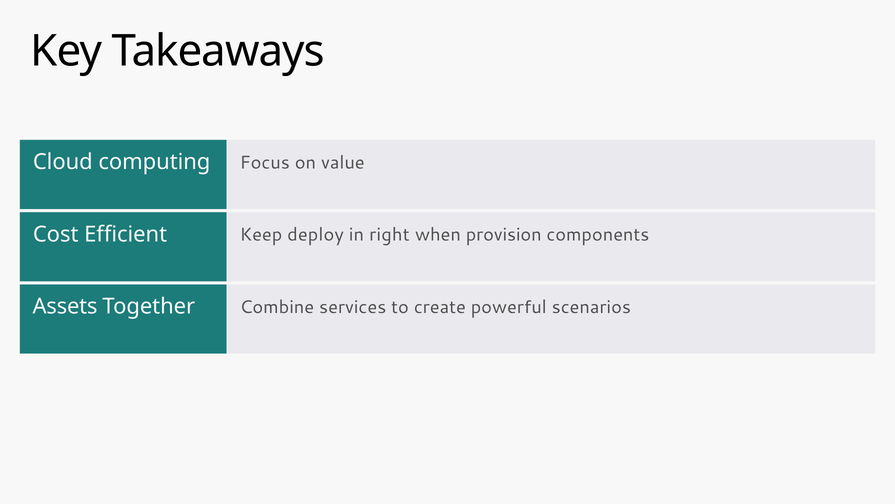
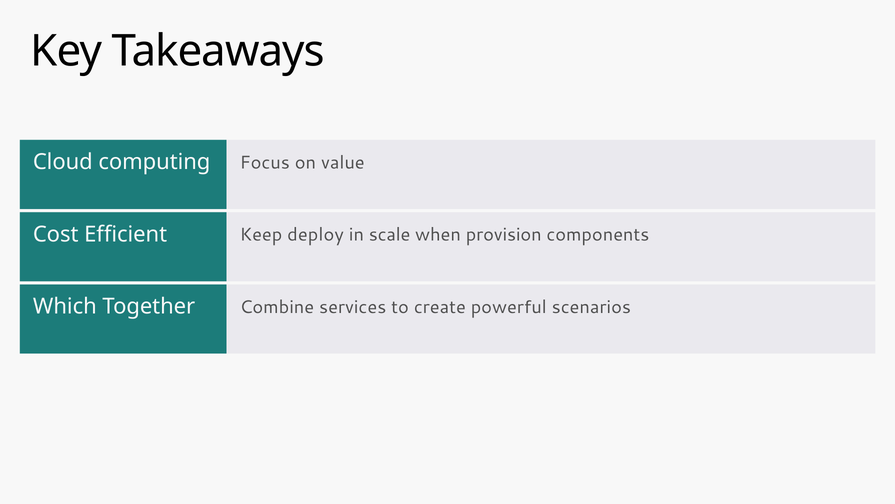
right: right -> scale (390, 235)
Assets: Assets -> Which (65, 306)
